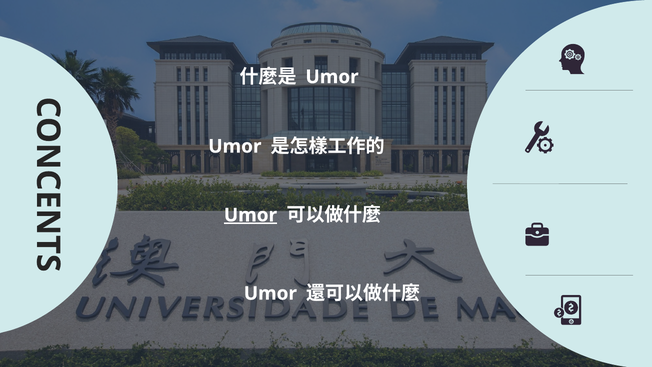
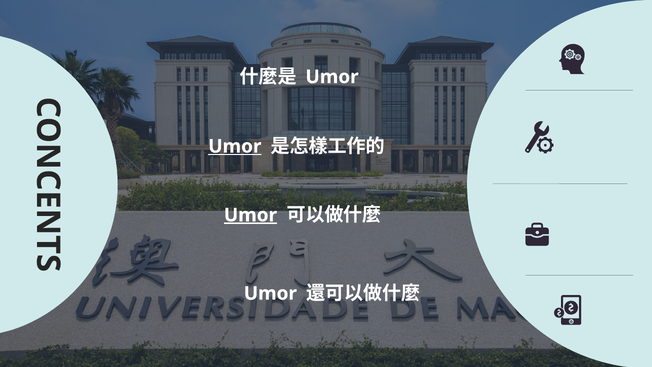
Umor underline: none -> present (235, 146)
